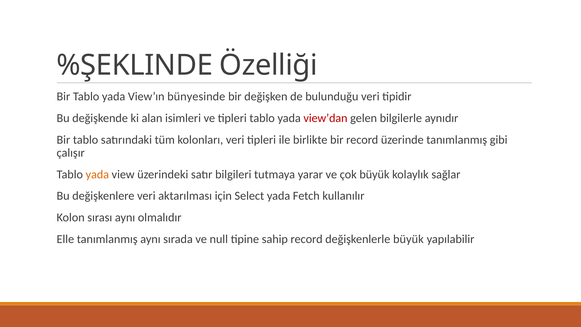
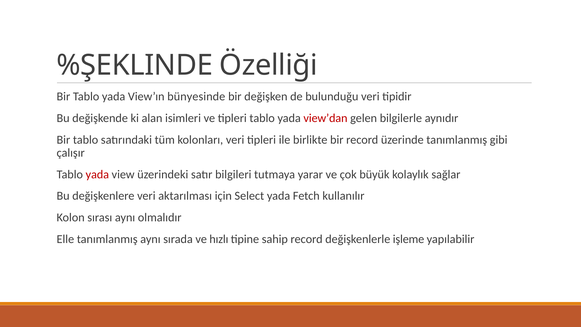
yada colour: orange -> red (97, 174)
null: null -> hızlı (219, 239)
değişkenlerle büyük: büyük -> işleme (409, 239)
